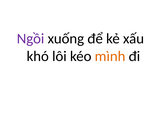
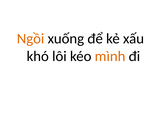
Ngồi colour: purple -> orange (31, 39)
